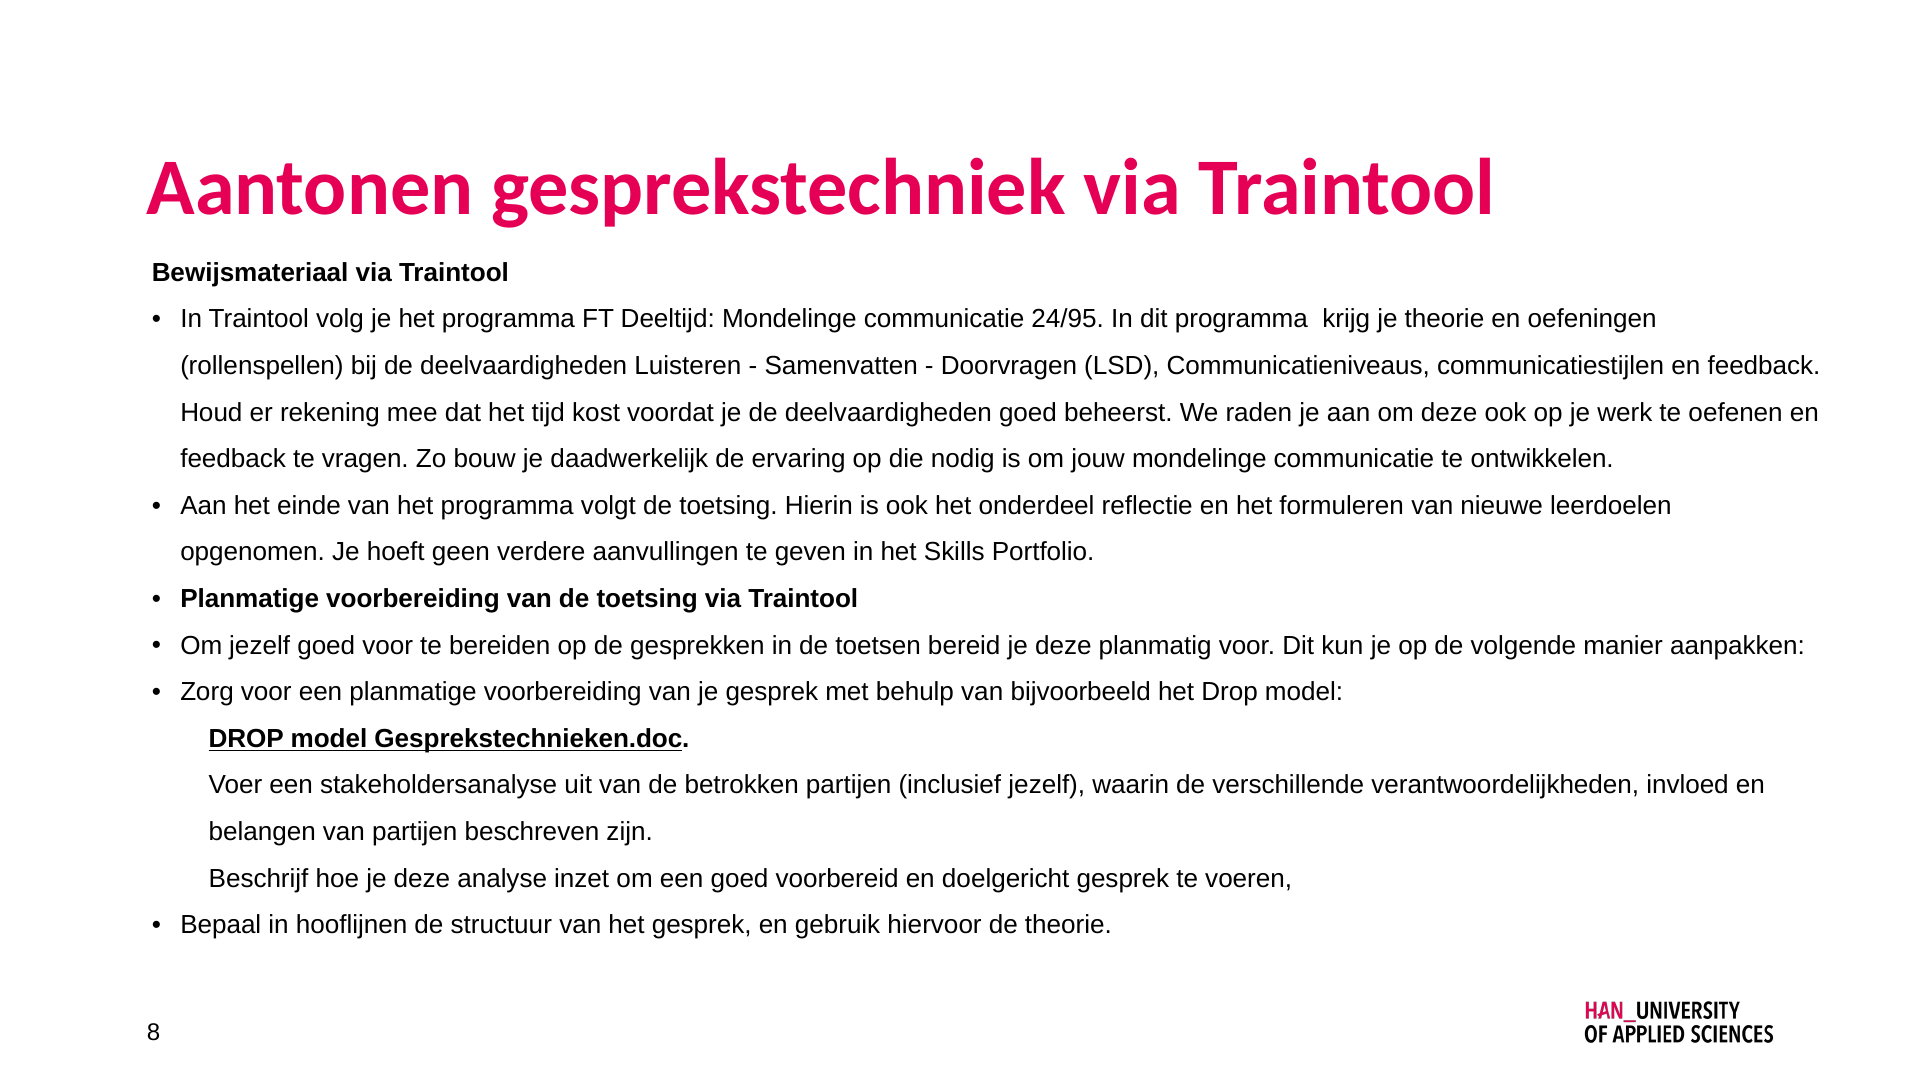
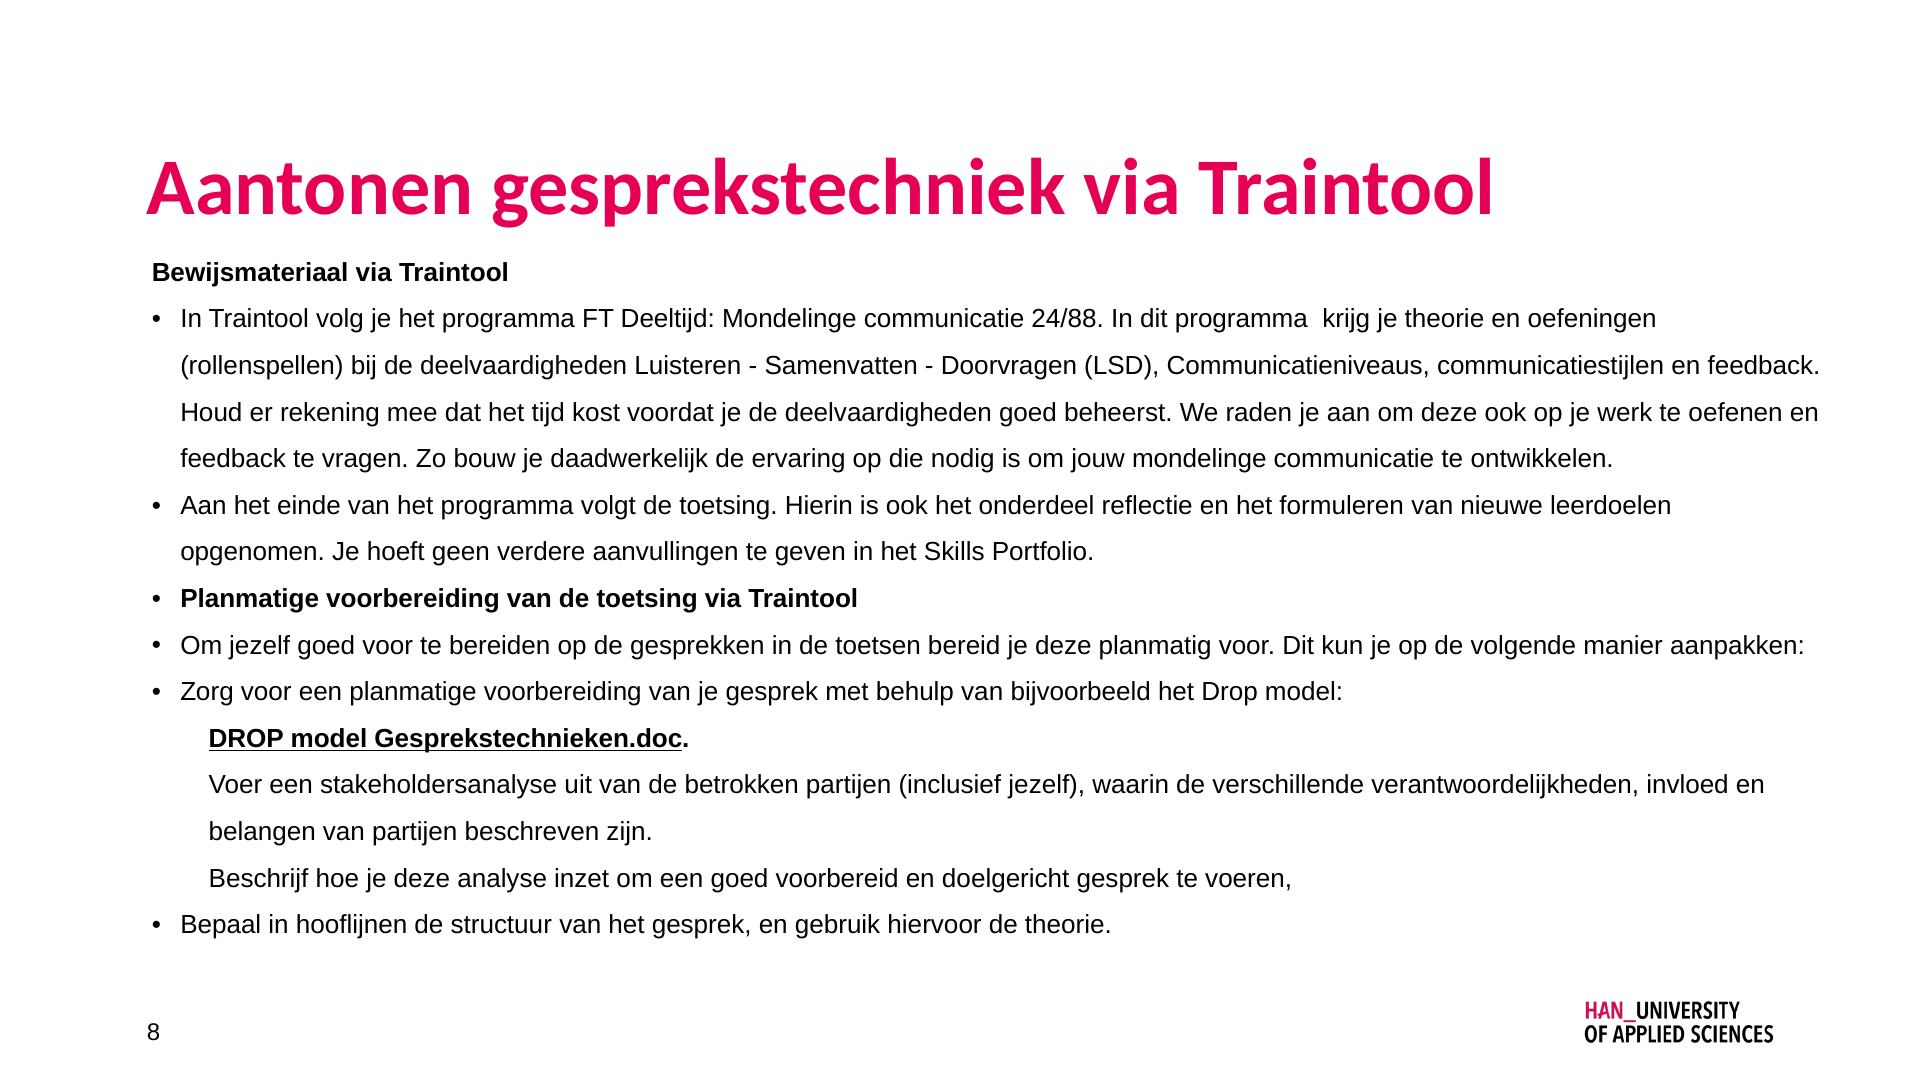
24/95: 24/95 -> 24/88 (1068, 319)
